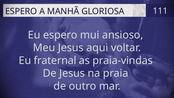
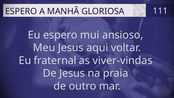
praia-vindas: praia-vindas -> viver-vindas (123, 60)
